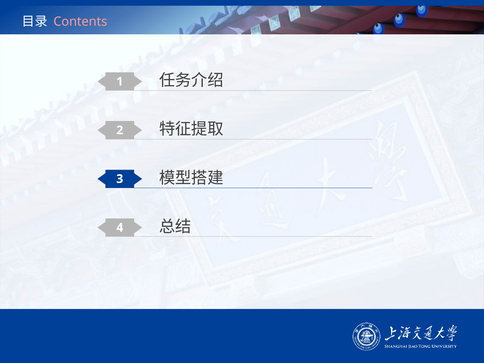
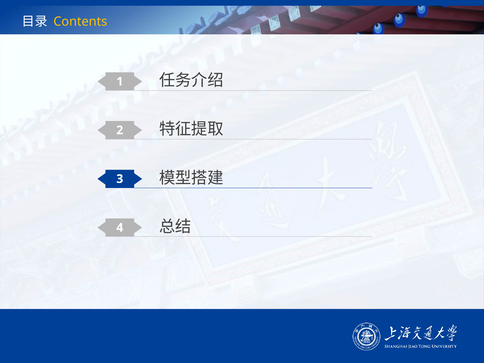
Contents colour: pink -> yellow (80, 22)
